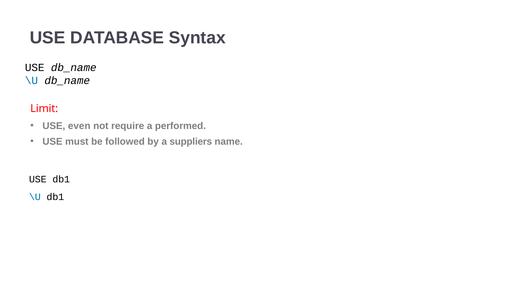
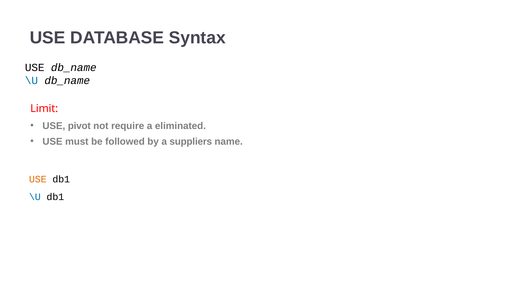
even: even -> pivot (79, 126)
performed: performed -> eliminated (180, 126)
USE colour: black -> orange (38, 179)
